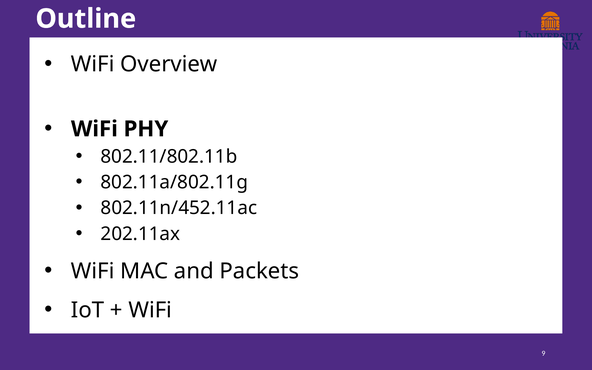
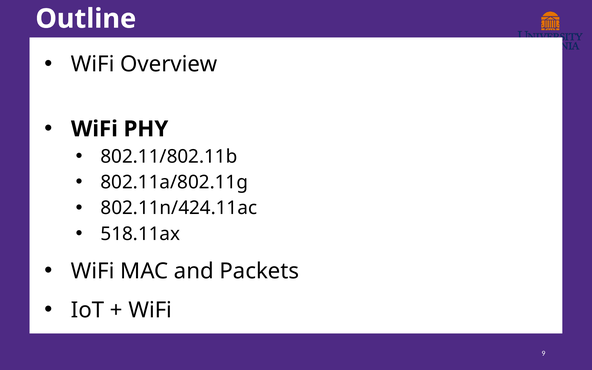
802.11n/452.11ac: 802.11n/452.11ac -> 802.11n/424.11ac (179, 208)
202.11ax: 202.11ax -> 518.11ax (140, 234)
